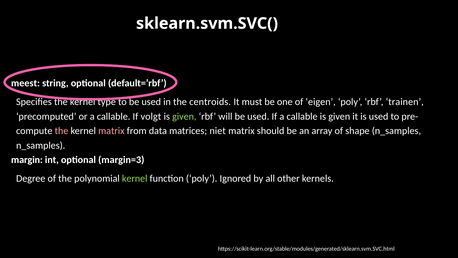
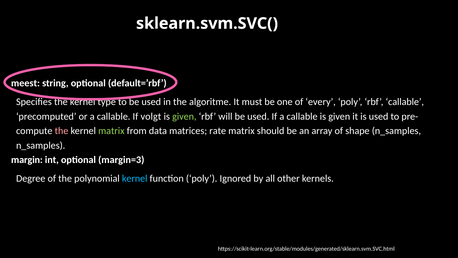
centroids: centroids -> algoritme (210, 102)
eigen: eigen -> every (321, 102)
rbf trainen: trainen -> callable (405, 102)
matrix colour: pink -> light green (111, 131)
niet: niet -> rate (218, 131)
kernel colour: light green -> light blue (135, 178)
